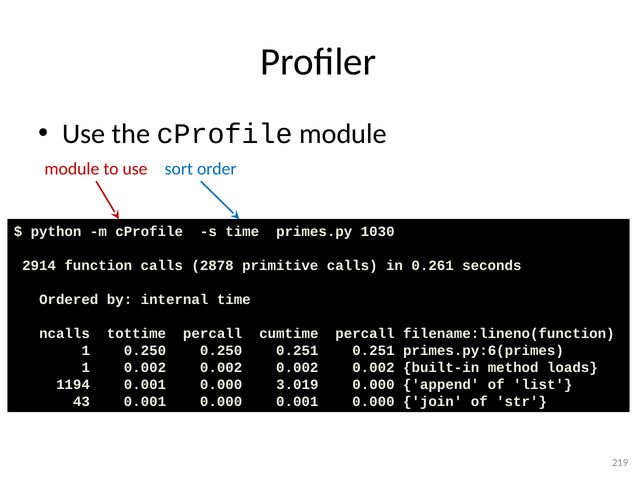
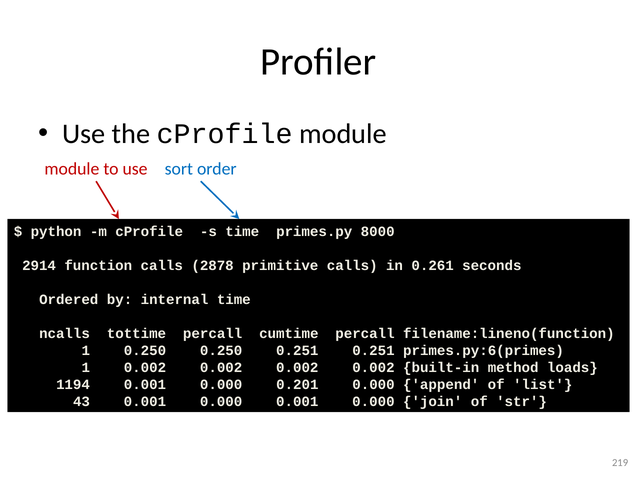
1030: 1030 -> 8000 (378, 231)
3.019: 3.019 -> 0.201 (297, 384)
